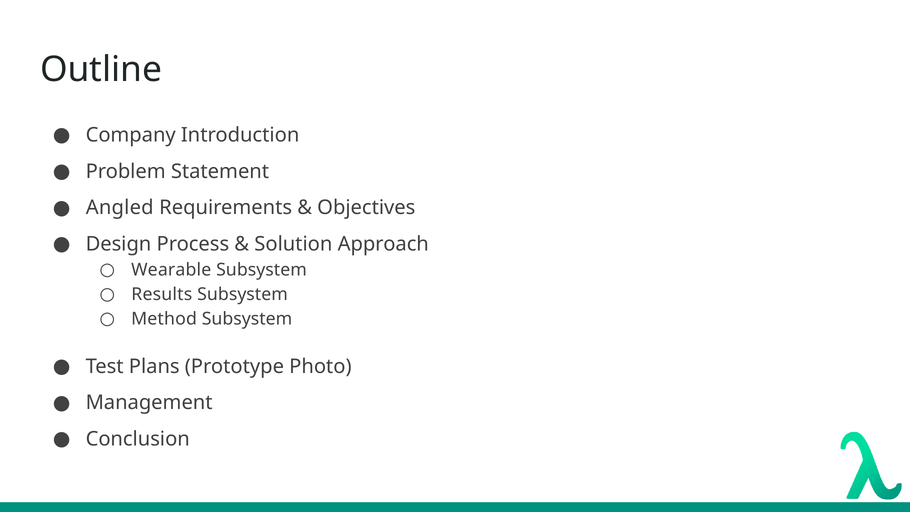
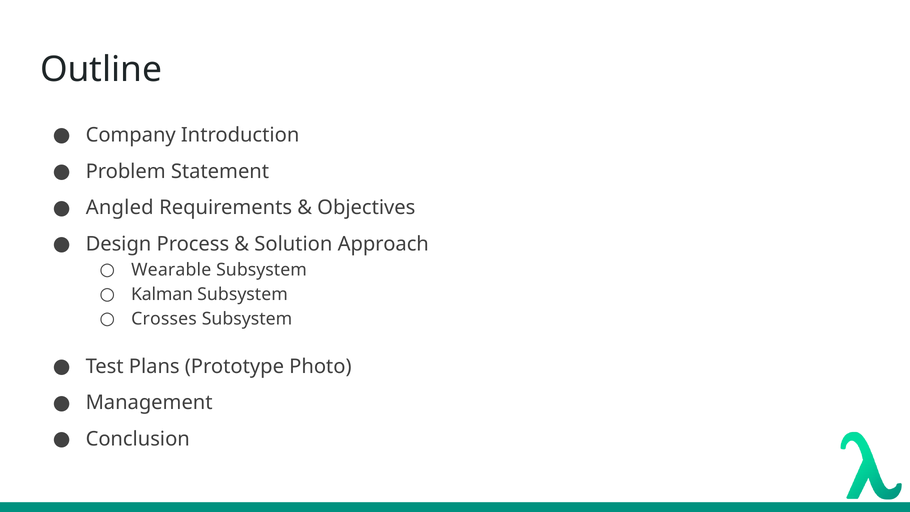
Results: Results -> Kalman (162, 294)
Method: Method -> Crosses (164, 319)
